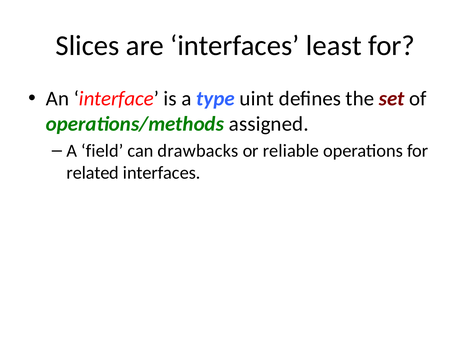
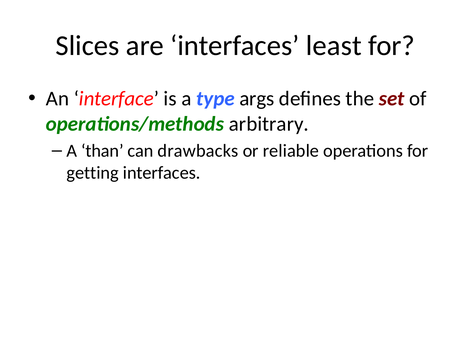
uint: uint -> args (257, 99)
assigned: assigned -> arbitrary (269, 124)
field: field -> than (102, 151)
related: related -> getting (93, 173)
